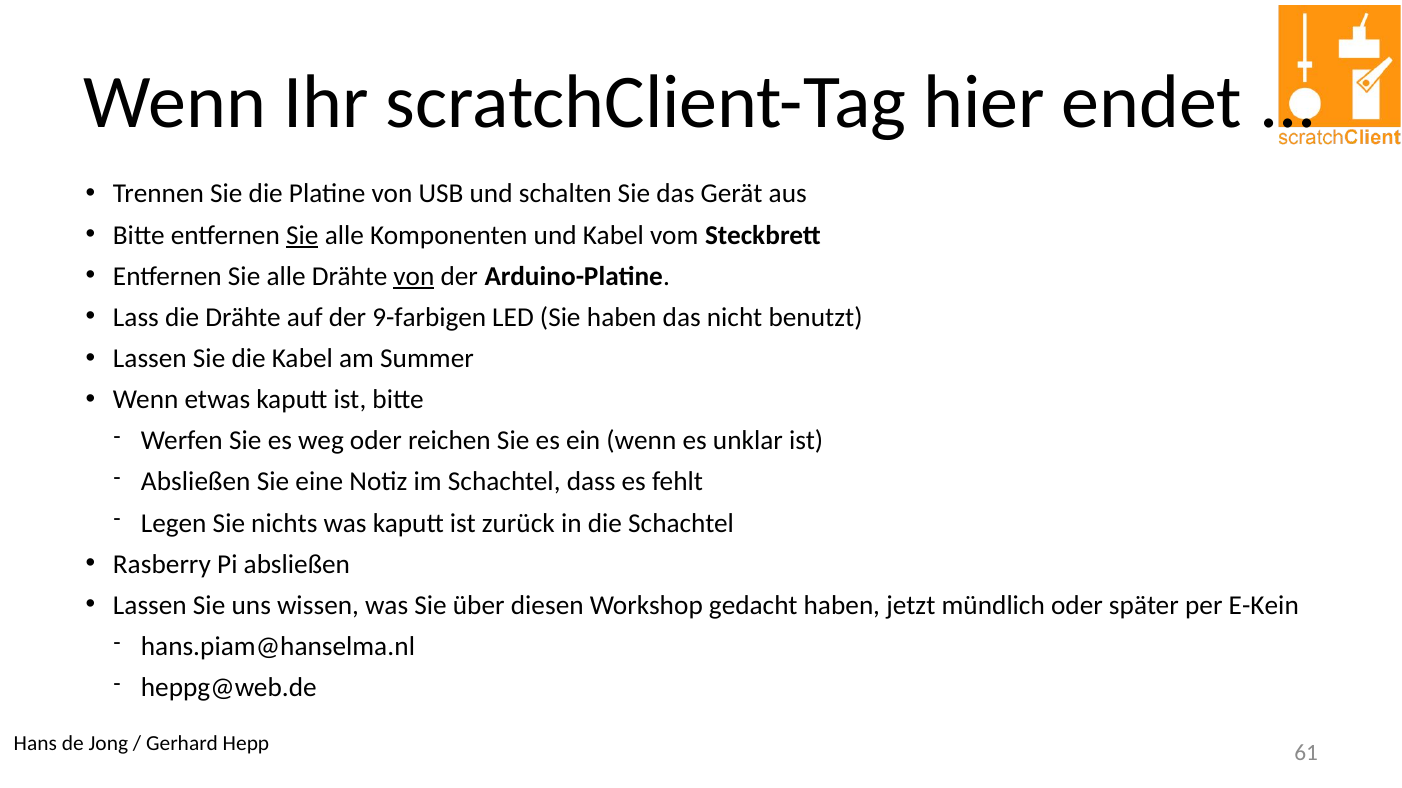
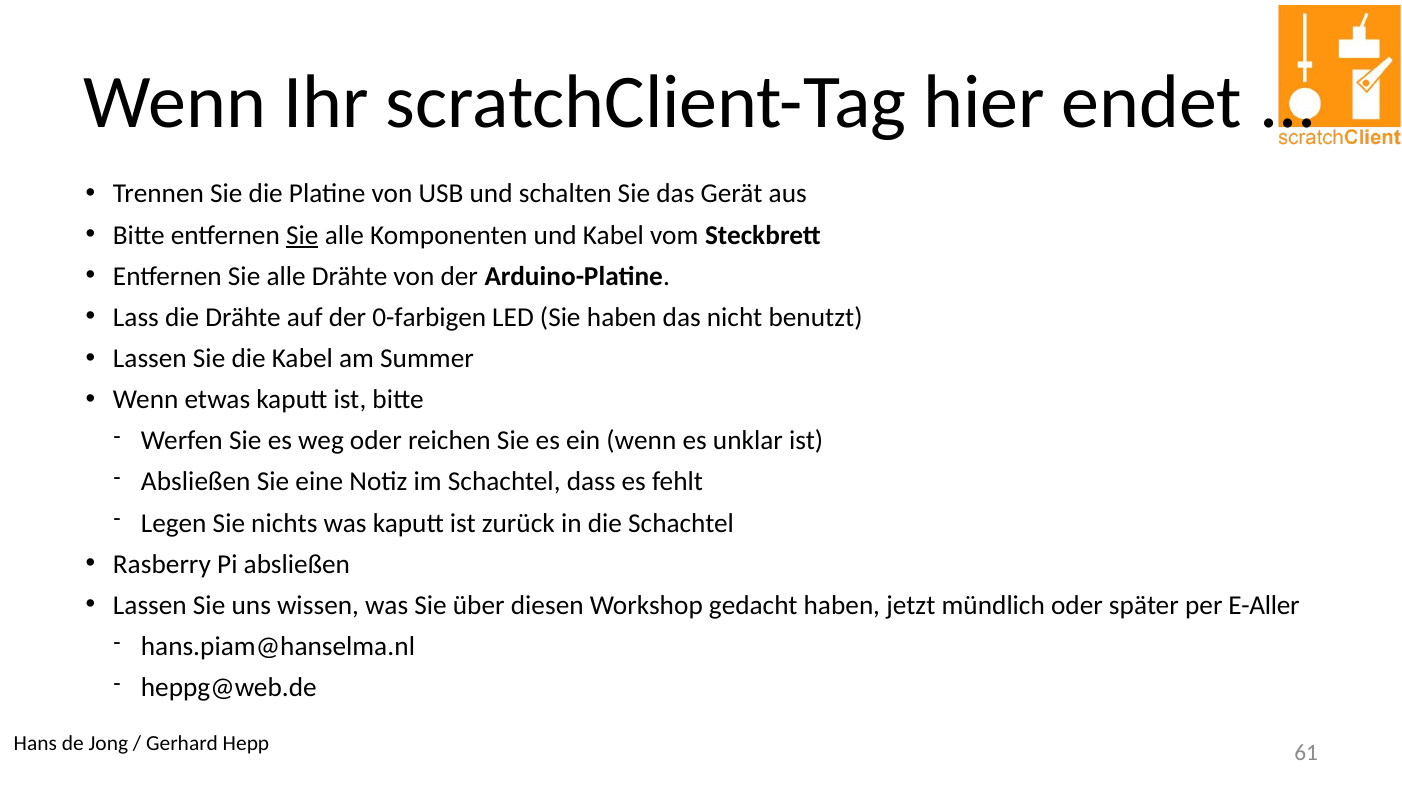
von underline: present -> none (414, 276)
9-farbigen: 9-farbigen -> 0-farbigen (429, 318)
E-Kein: E-Kein -> E-Aller (1264, 606)
